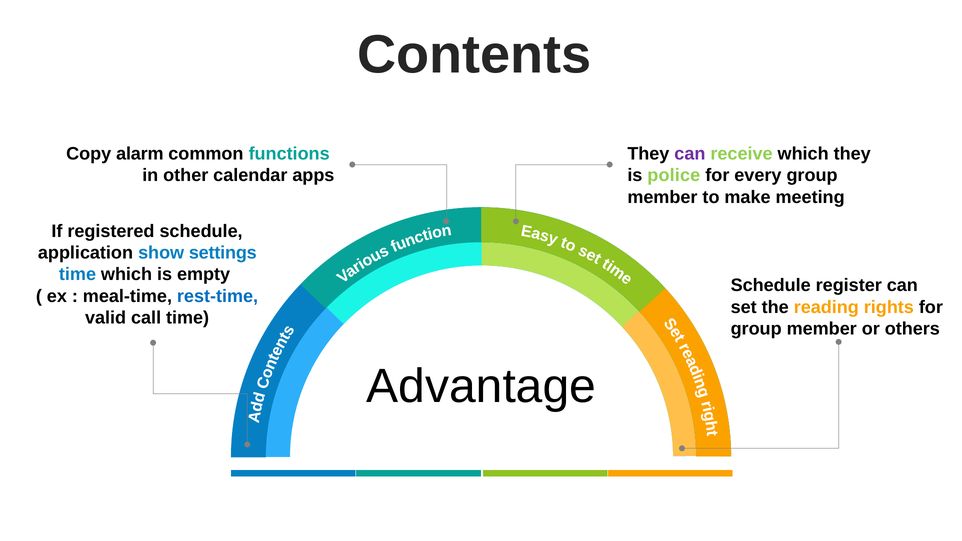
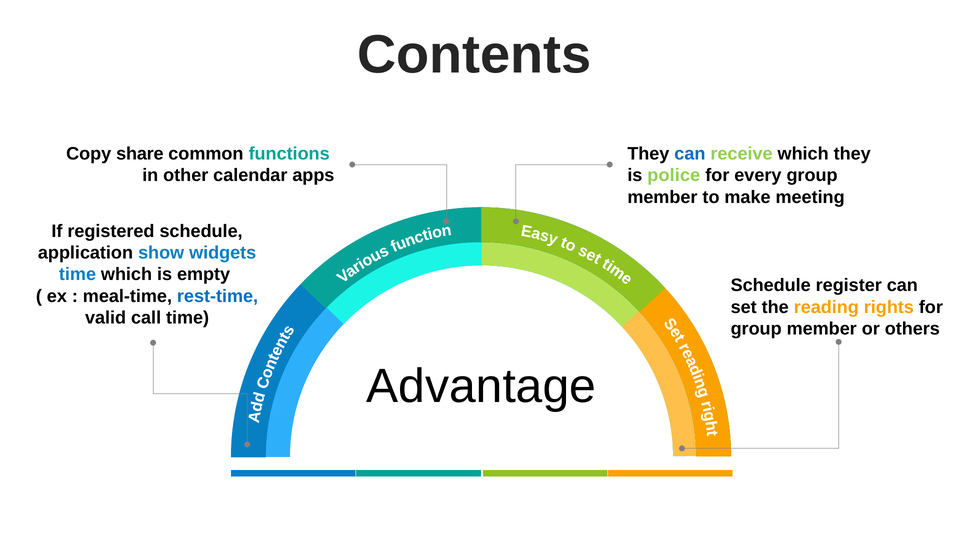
alarm: alarm -> share (140, 154)
can colour: purple -> blue (690, 154)
settings: settings -> widgets (223, 253)
